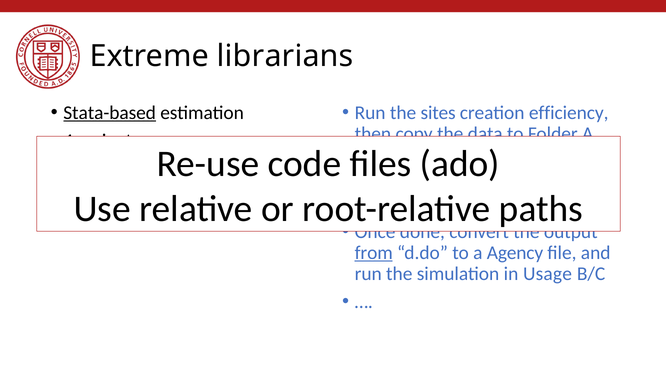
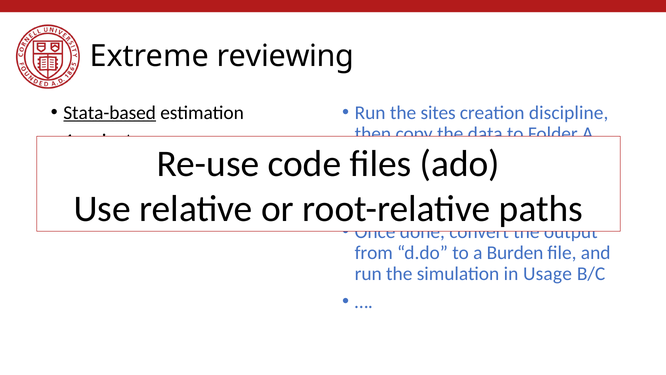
librarians: librarians -> reviewing (285, 56)
efficiency: efficiency -> discipline (569, 113)
from underline: present -> none (374, 252)
Agency: Agency -> Burden (515, 252)
